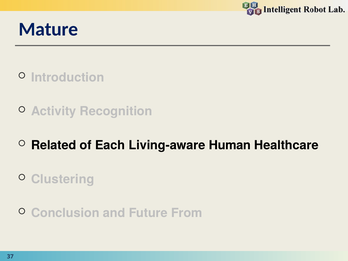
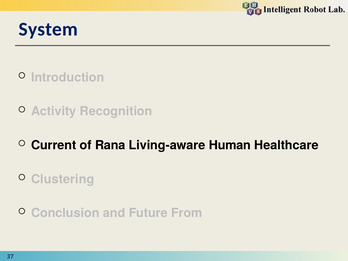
Mature: Mature -> System (48, 29)
Related: Related -> Current (54, 145)
Each: Each -> Rana (110, 145)
